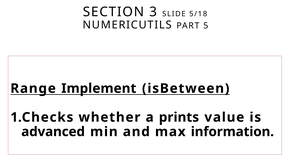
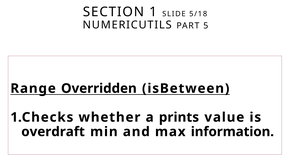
3: 3 -> 1 (153, 12)
Implement: Implement -> Overridden (99, 88)
advanced: advanced -> overdraft (53, 131)
